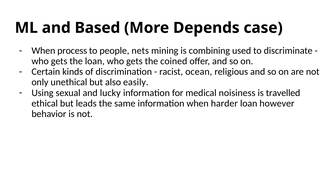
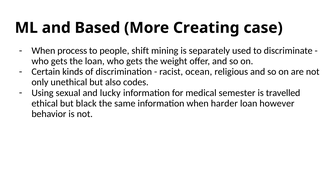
Depends: Depends -> Creating (206, 28)
nets: nets -> shift (140, 51)
combining: combining -> separately (209, 51)
coined: coined -> weight (174, 61)
easily: easily -> codes (136, 82)
noisiness: noisiness -> semester (237, 93)
leads: leads -> black (86, 104)
